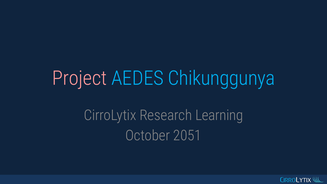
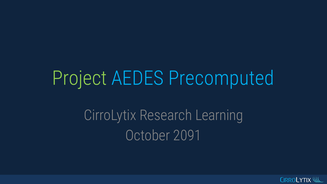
Project colour: pink -> light green (80, 78)
Chikunggunya: Chikunggunya -> Precomputed (221, 78)
2051: 2051 -> 2091 (187, 136)
